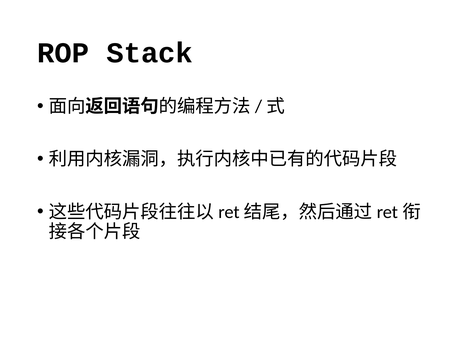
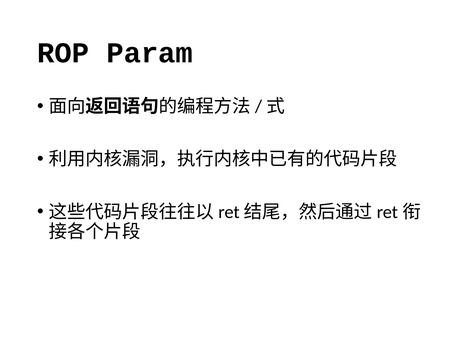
Stack: Stack -> Param (150, 53)
